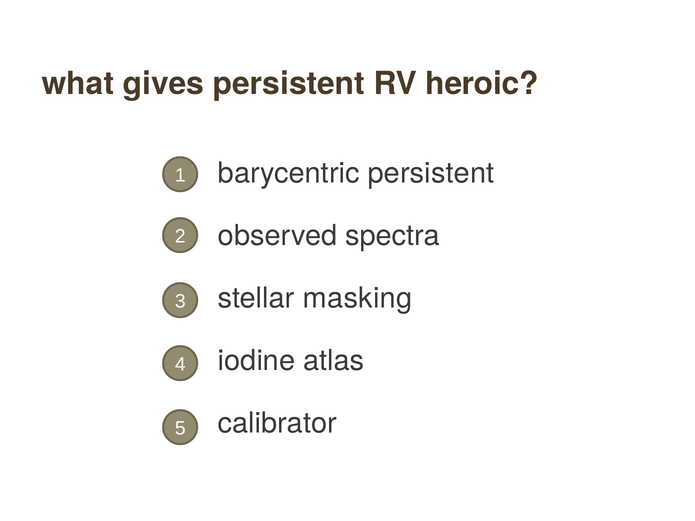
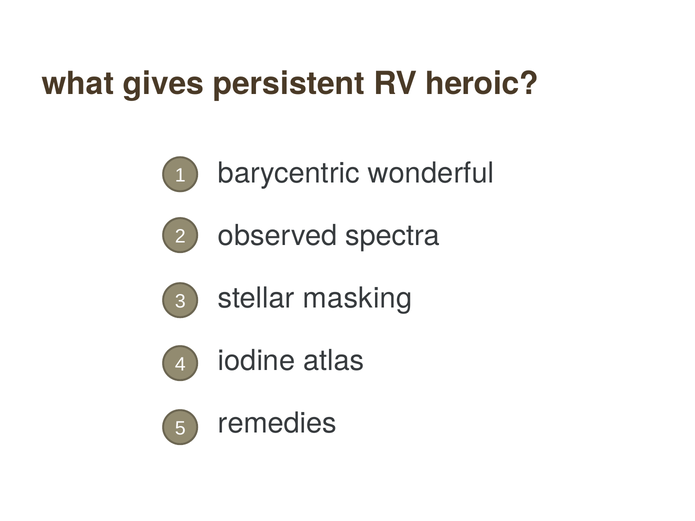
barycentric persistent: persistent -> wonderful (431, 173)
calibrator: calibrator -> remedies (277, 424)
